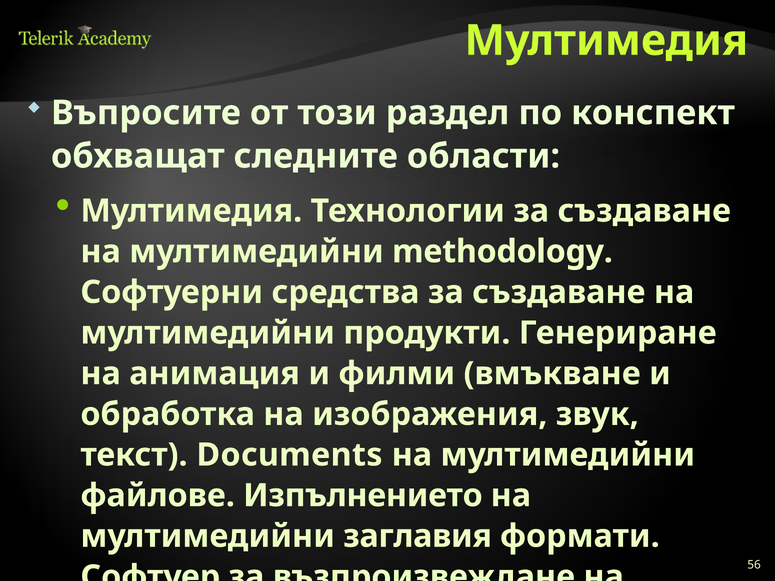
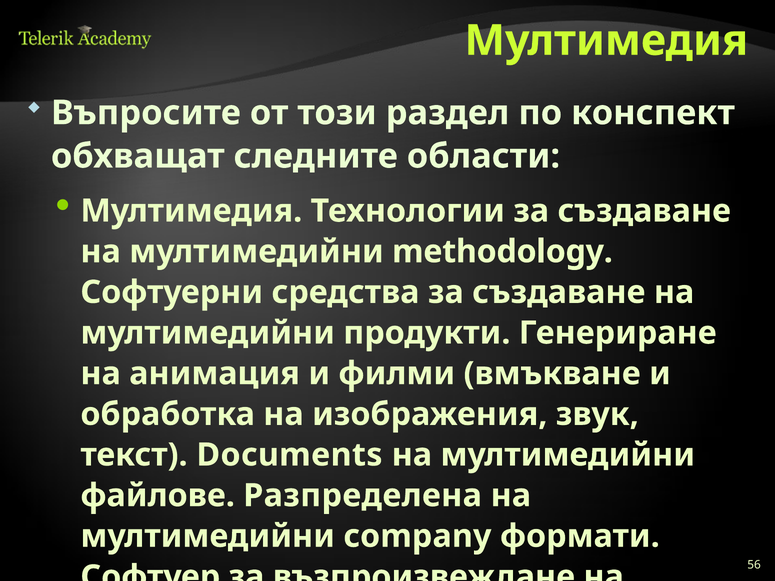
Изпълнението: Изпълнението -> Разпределена (363, 496)
заглавия: заглавия -> company (417, 536)
